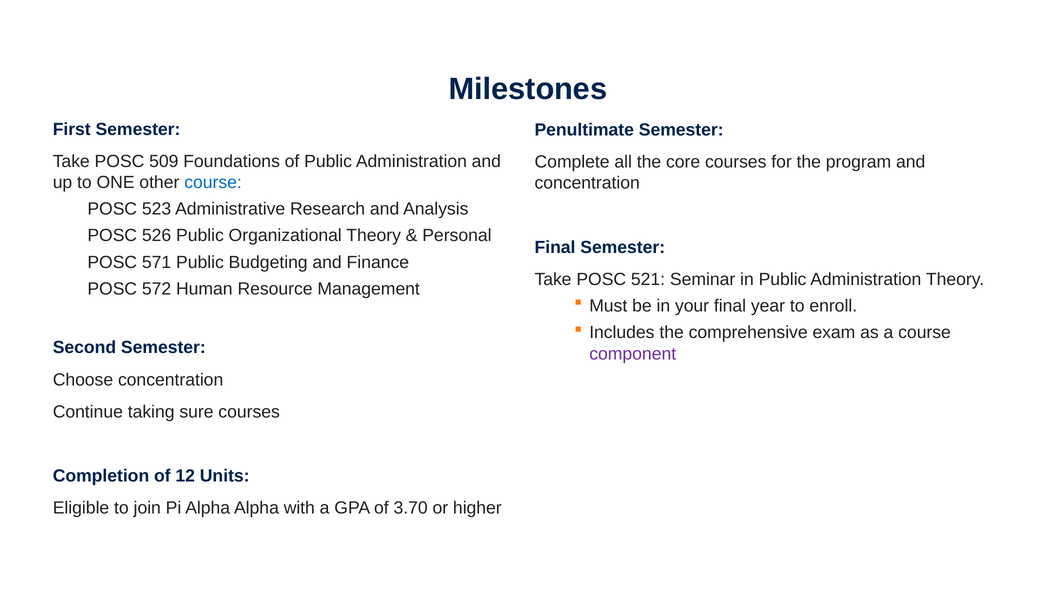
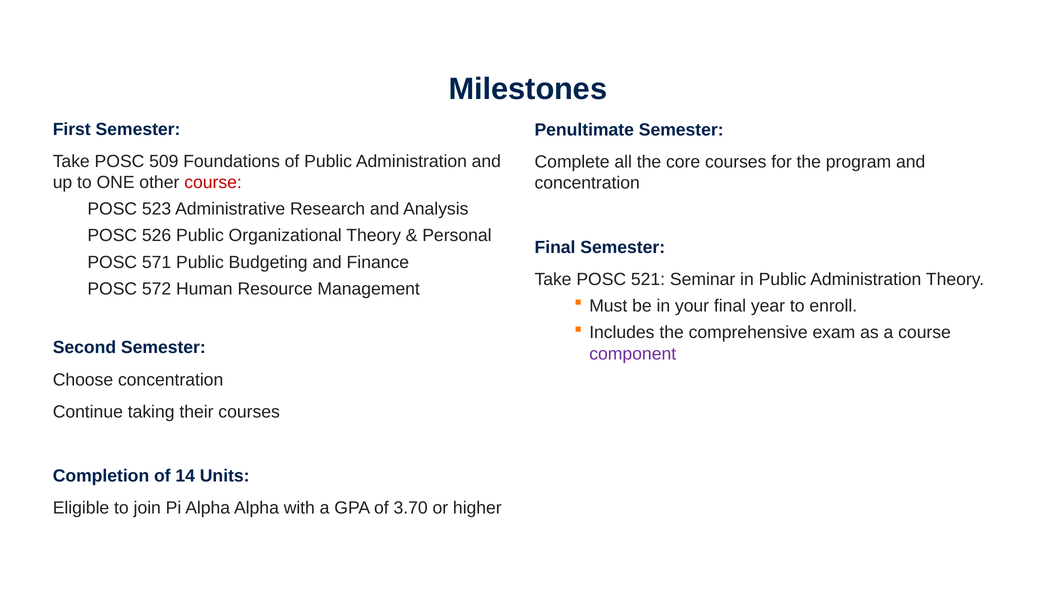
course colour: blue -> red (213, 182)
sure: sure -> their (196, 412)
12: 12 -> 14 (185, 476)
